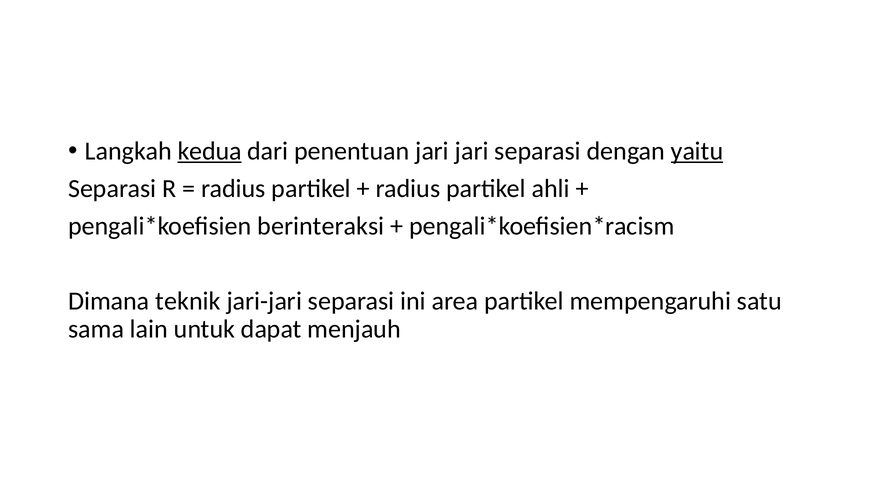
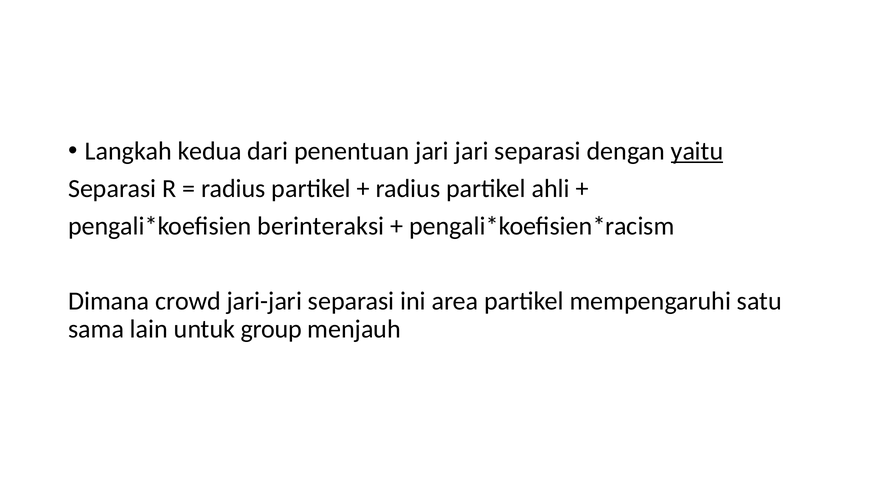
kedua underline: present -> none (210, 151)
teknik: teknik -> crowd (188, 301)
dapat: dapat -> group (271, 329)
